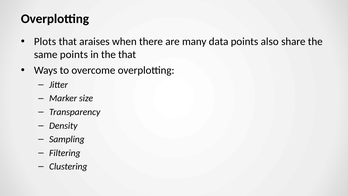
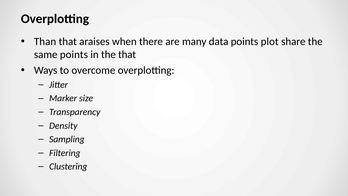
Plots: Plots -> Than (45, 42)
also: also -> plot (270, 42)
